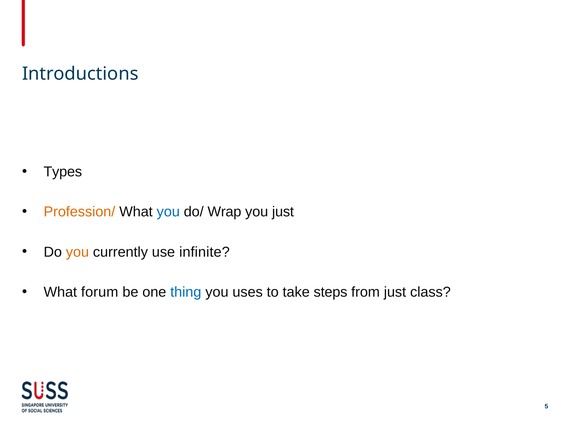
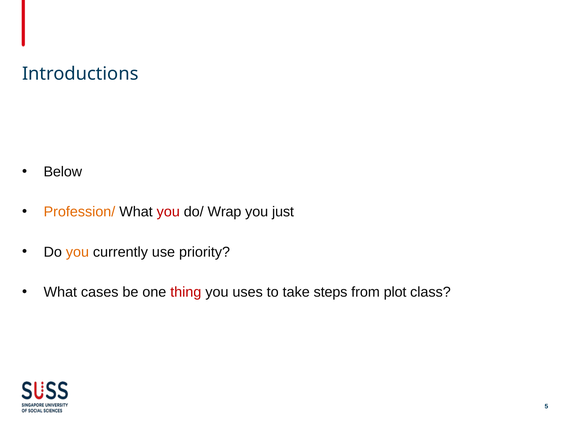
Types: Types -> Below (63, 172)
you colour: blue -> red (168, 212)
infinite: infinite -> priority (205, 252)
forum: forum -> cases (100, 292)
thing colour: blue -> red (186, 292)
from just: just -> plot (395, 292)
